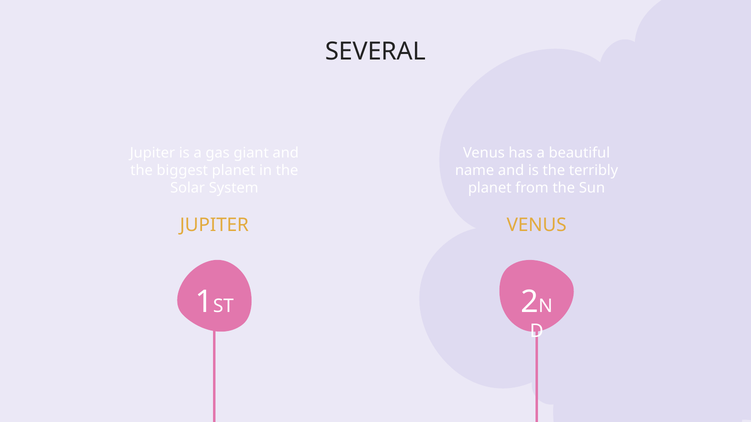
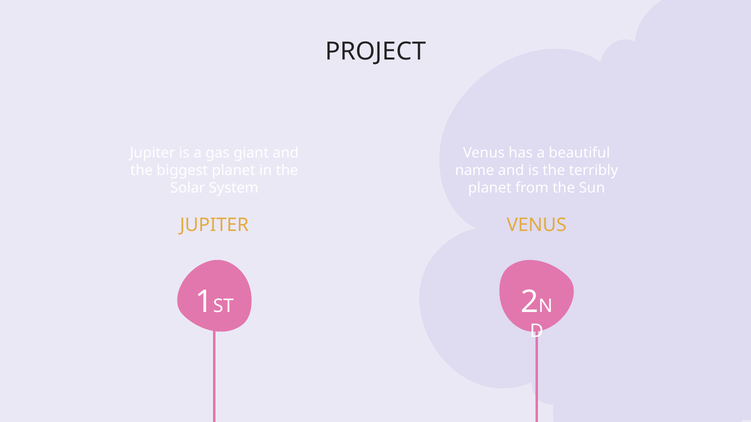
SEVERAL: SEVERAL -> PROJECT (376, 51)
